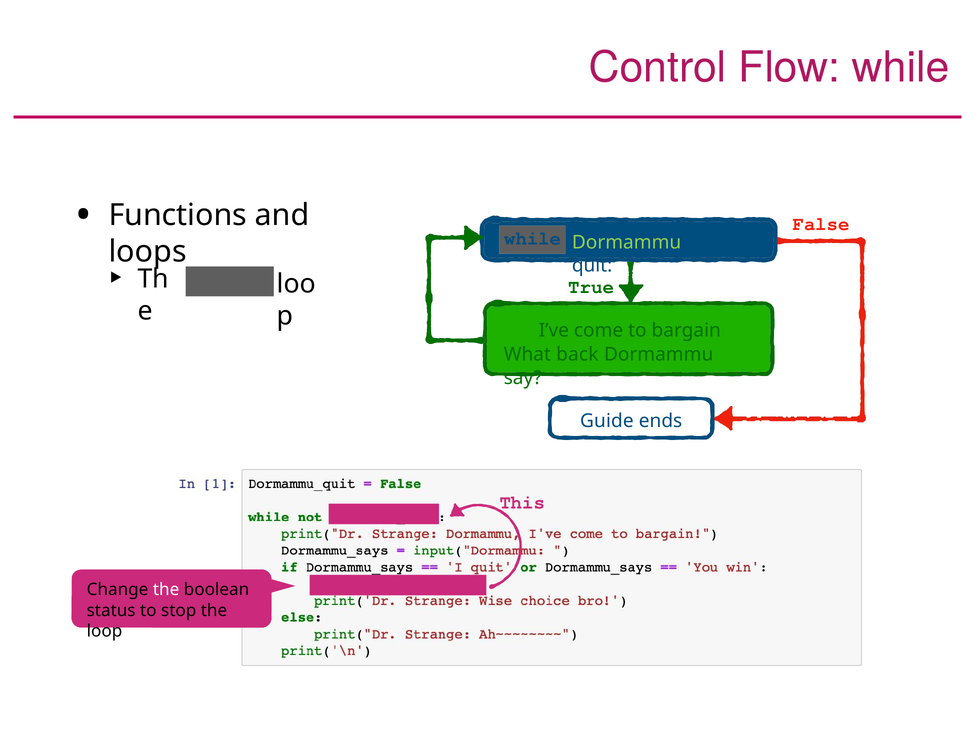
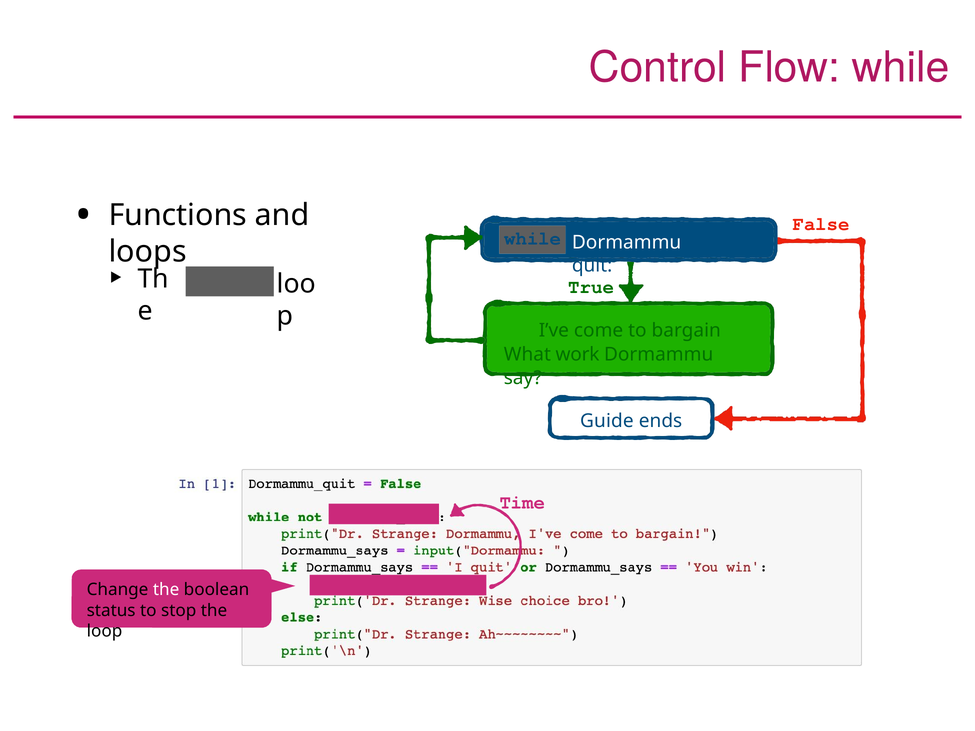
Dormammu colour: light green -> white (627, 243)
back: back -> work (577, 355)
This: This -> Time (522, 503)
